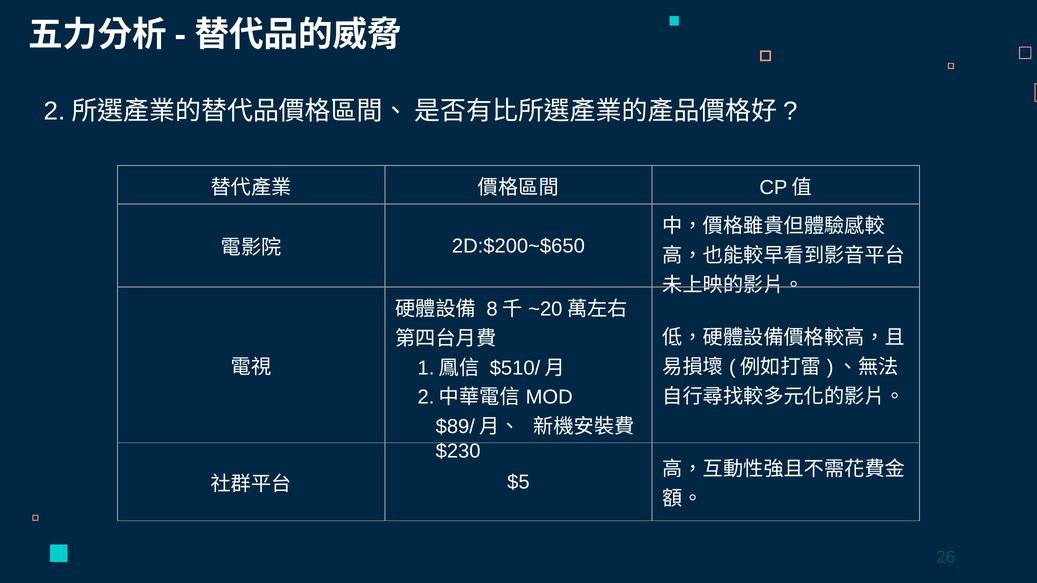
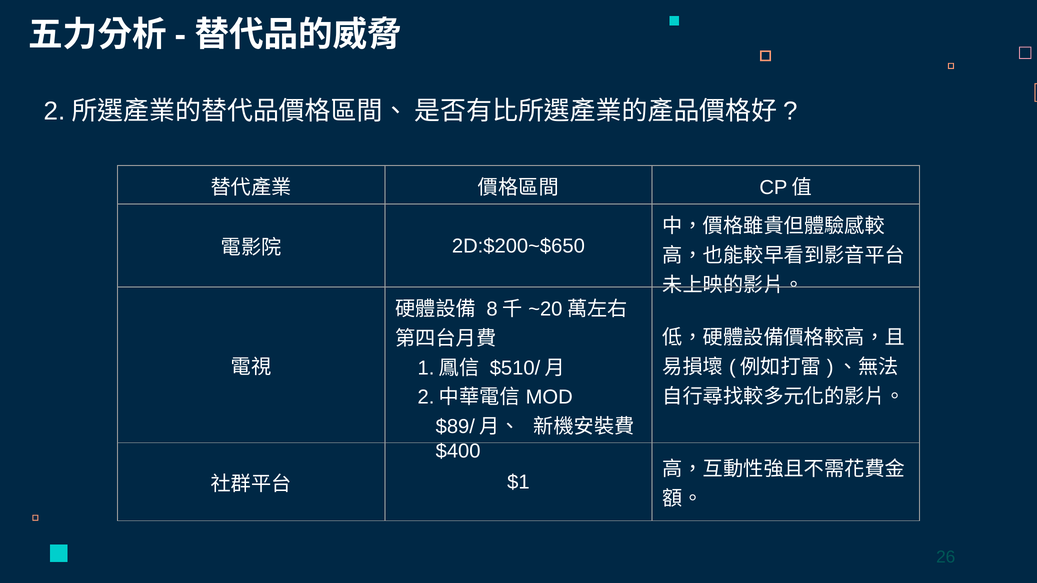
$230: $230 -> $400 (458, 451)
$5: $5 -> $1 (518, 482)
